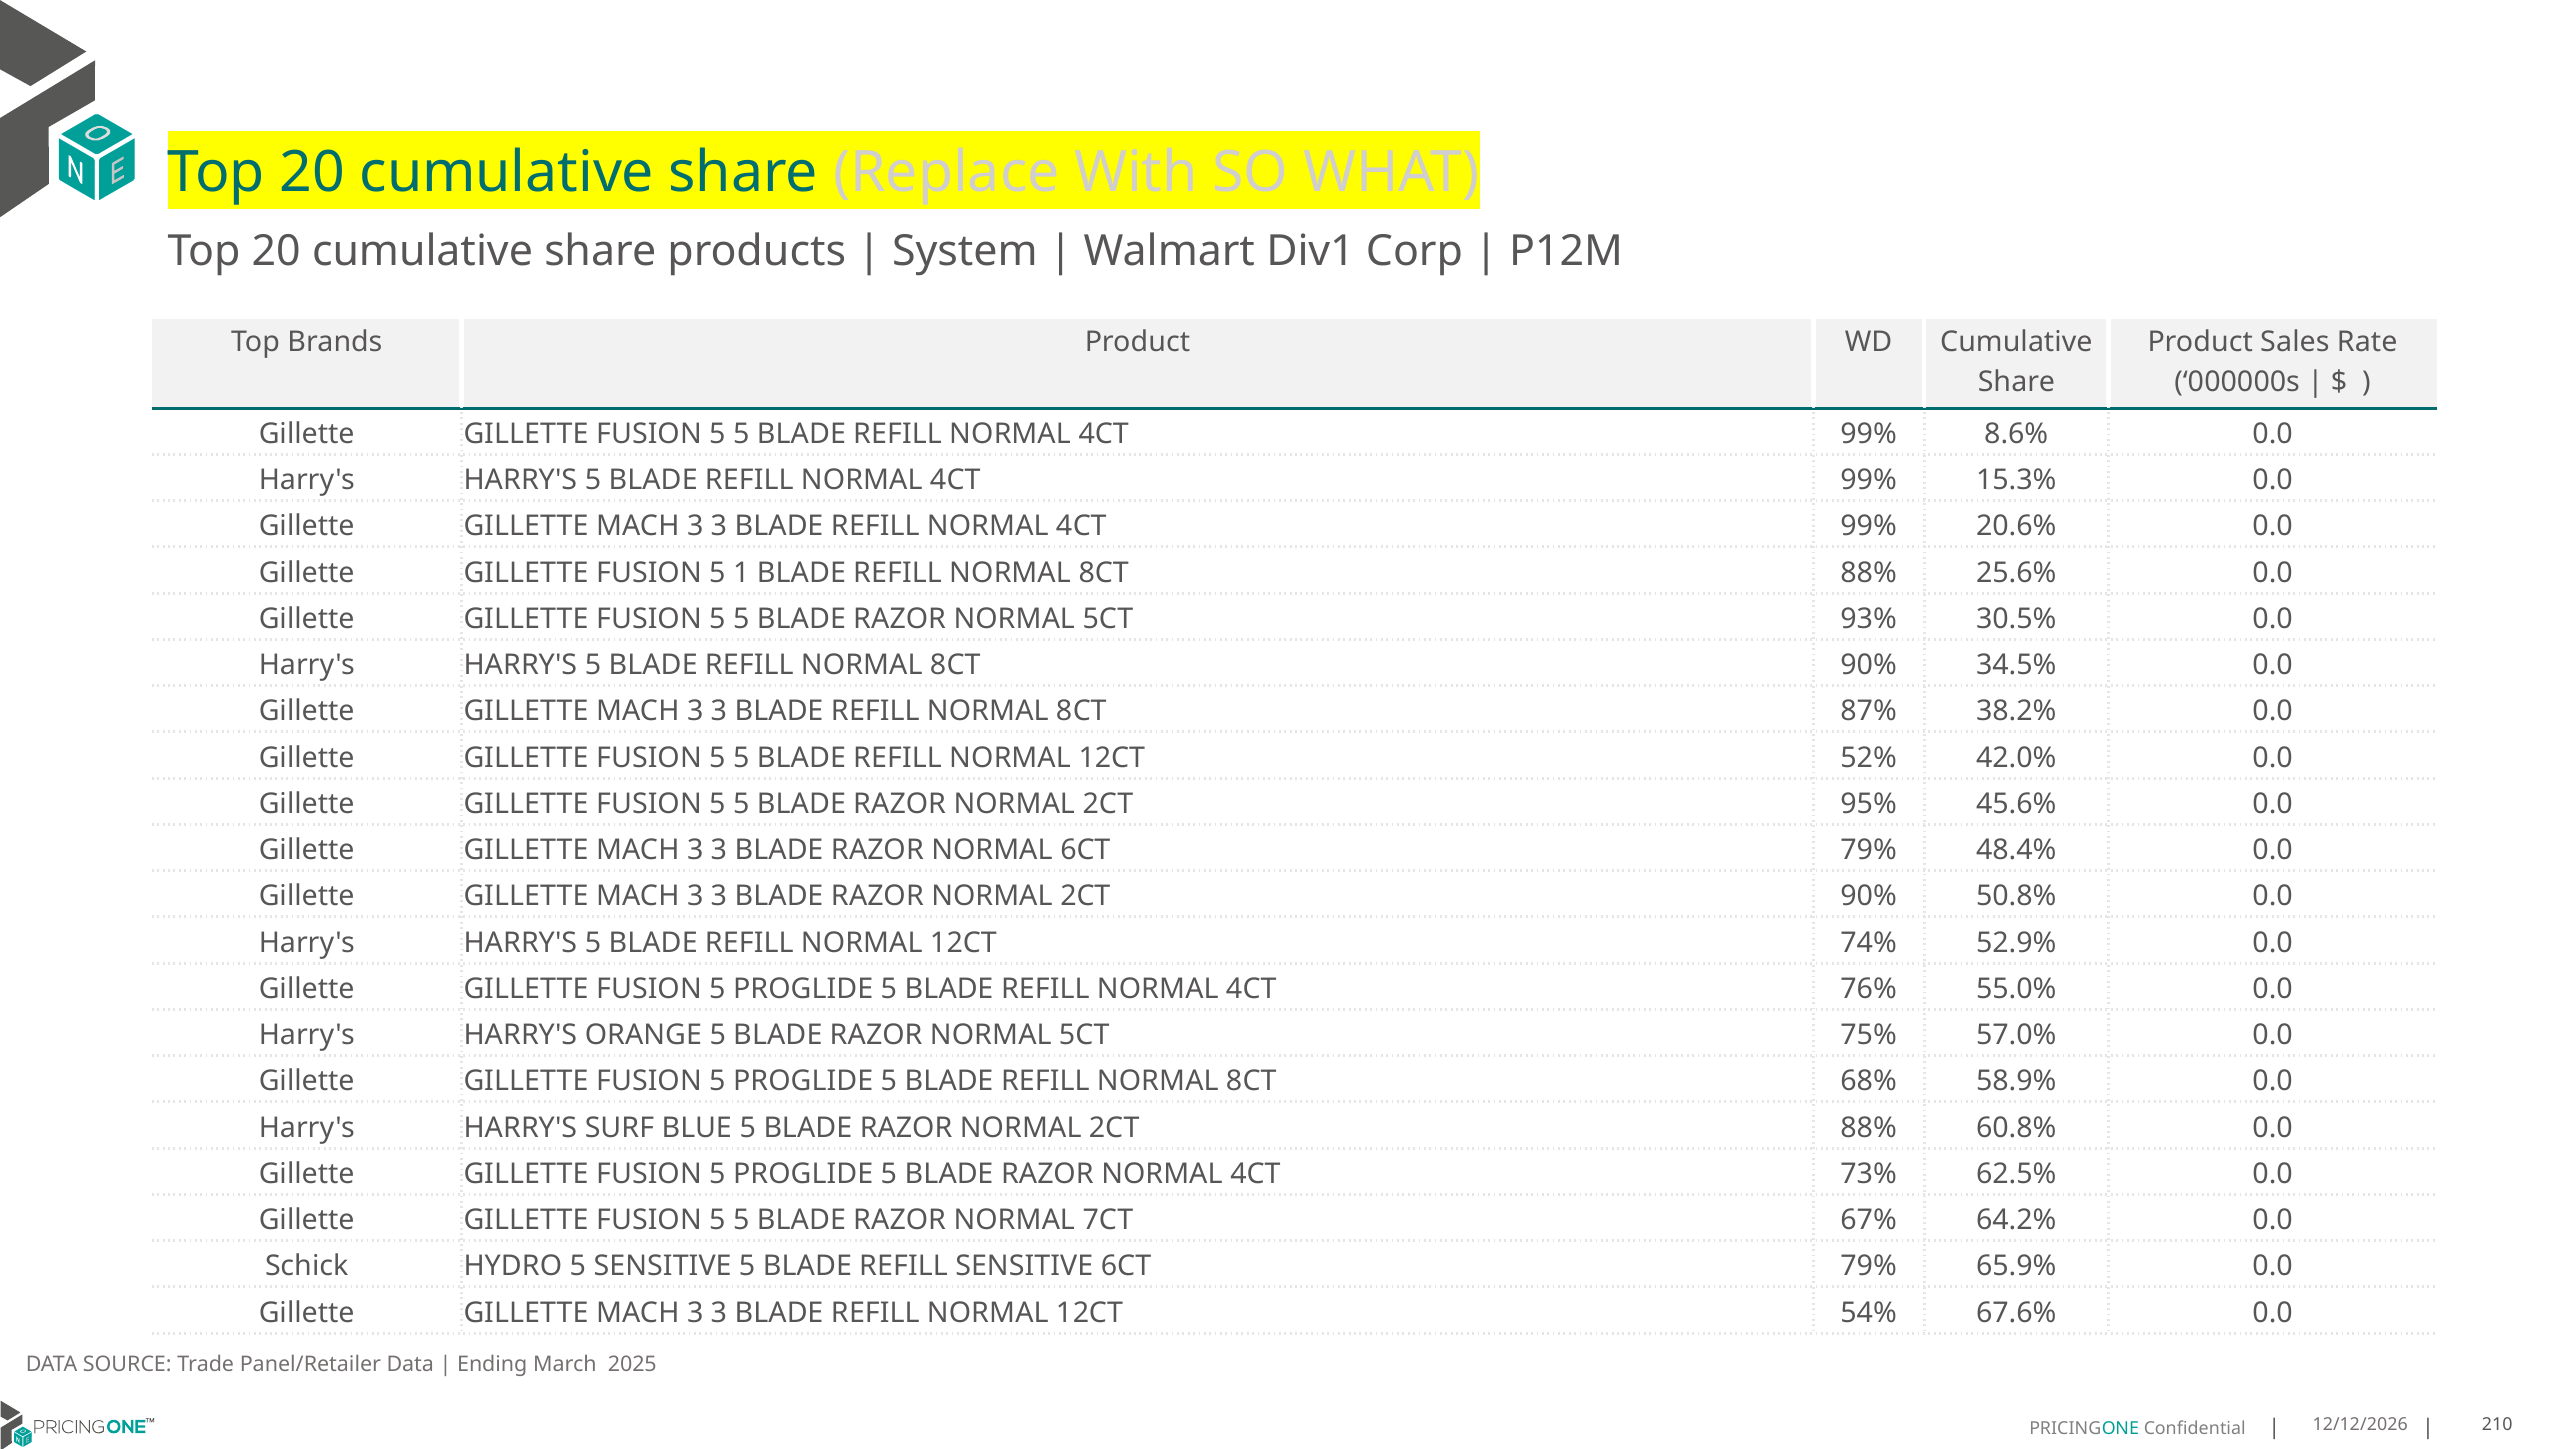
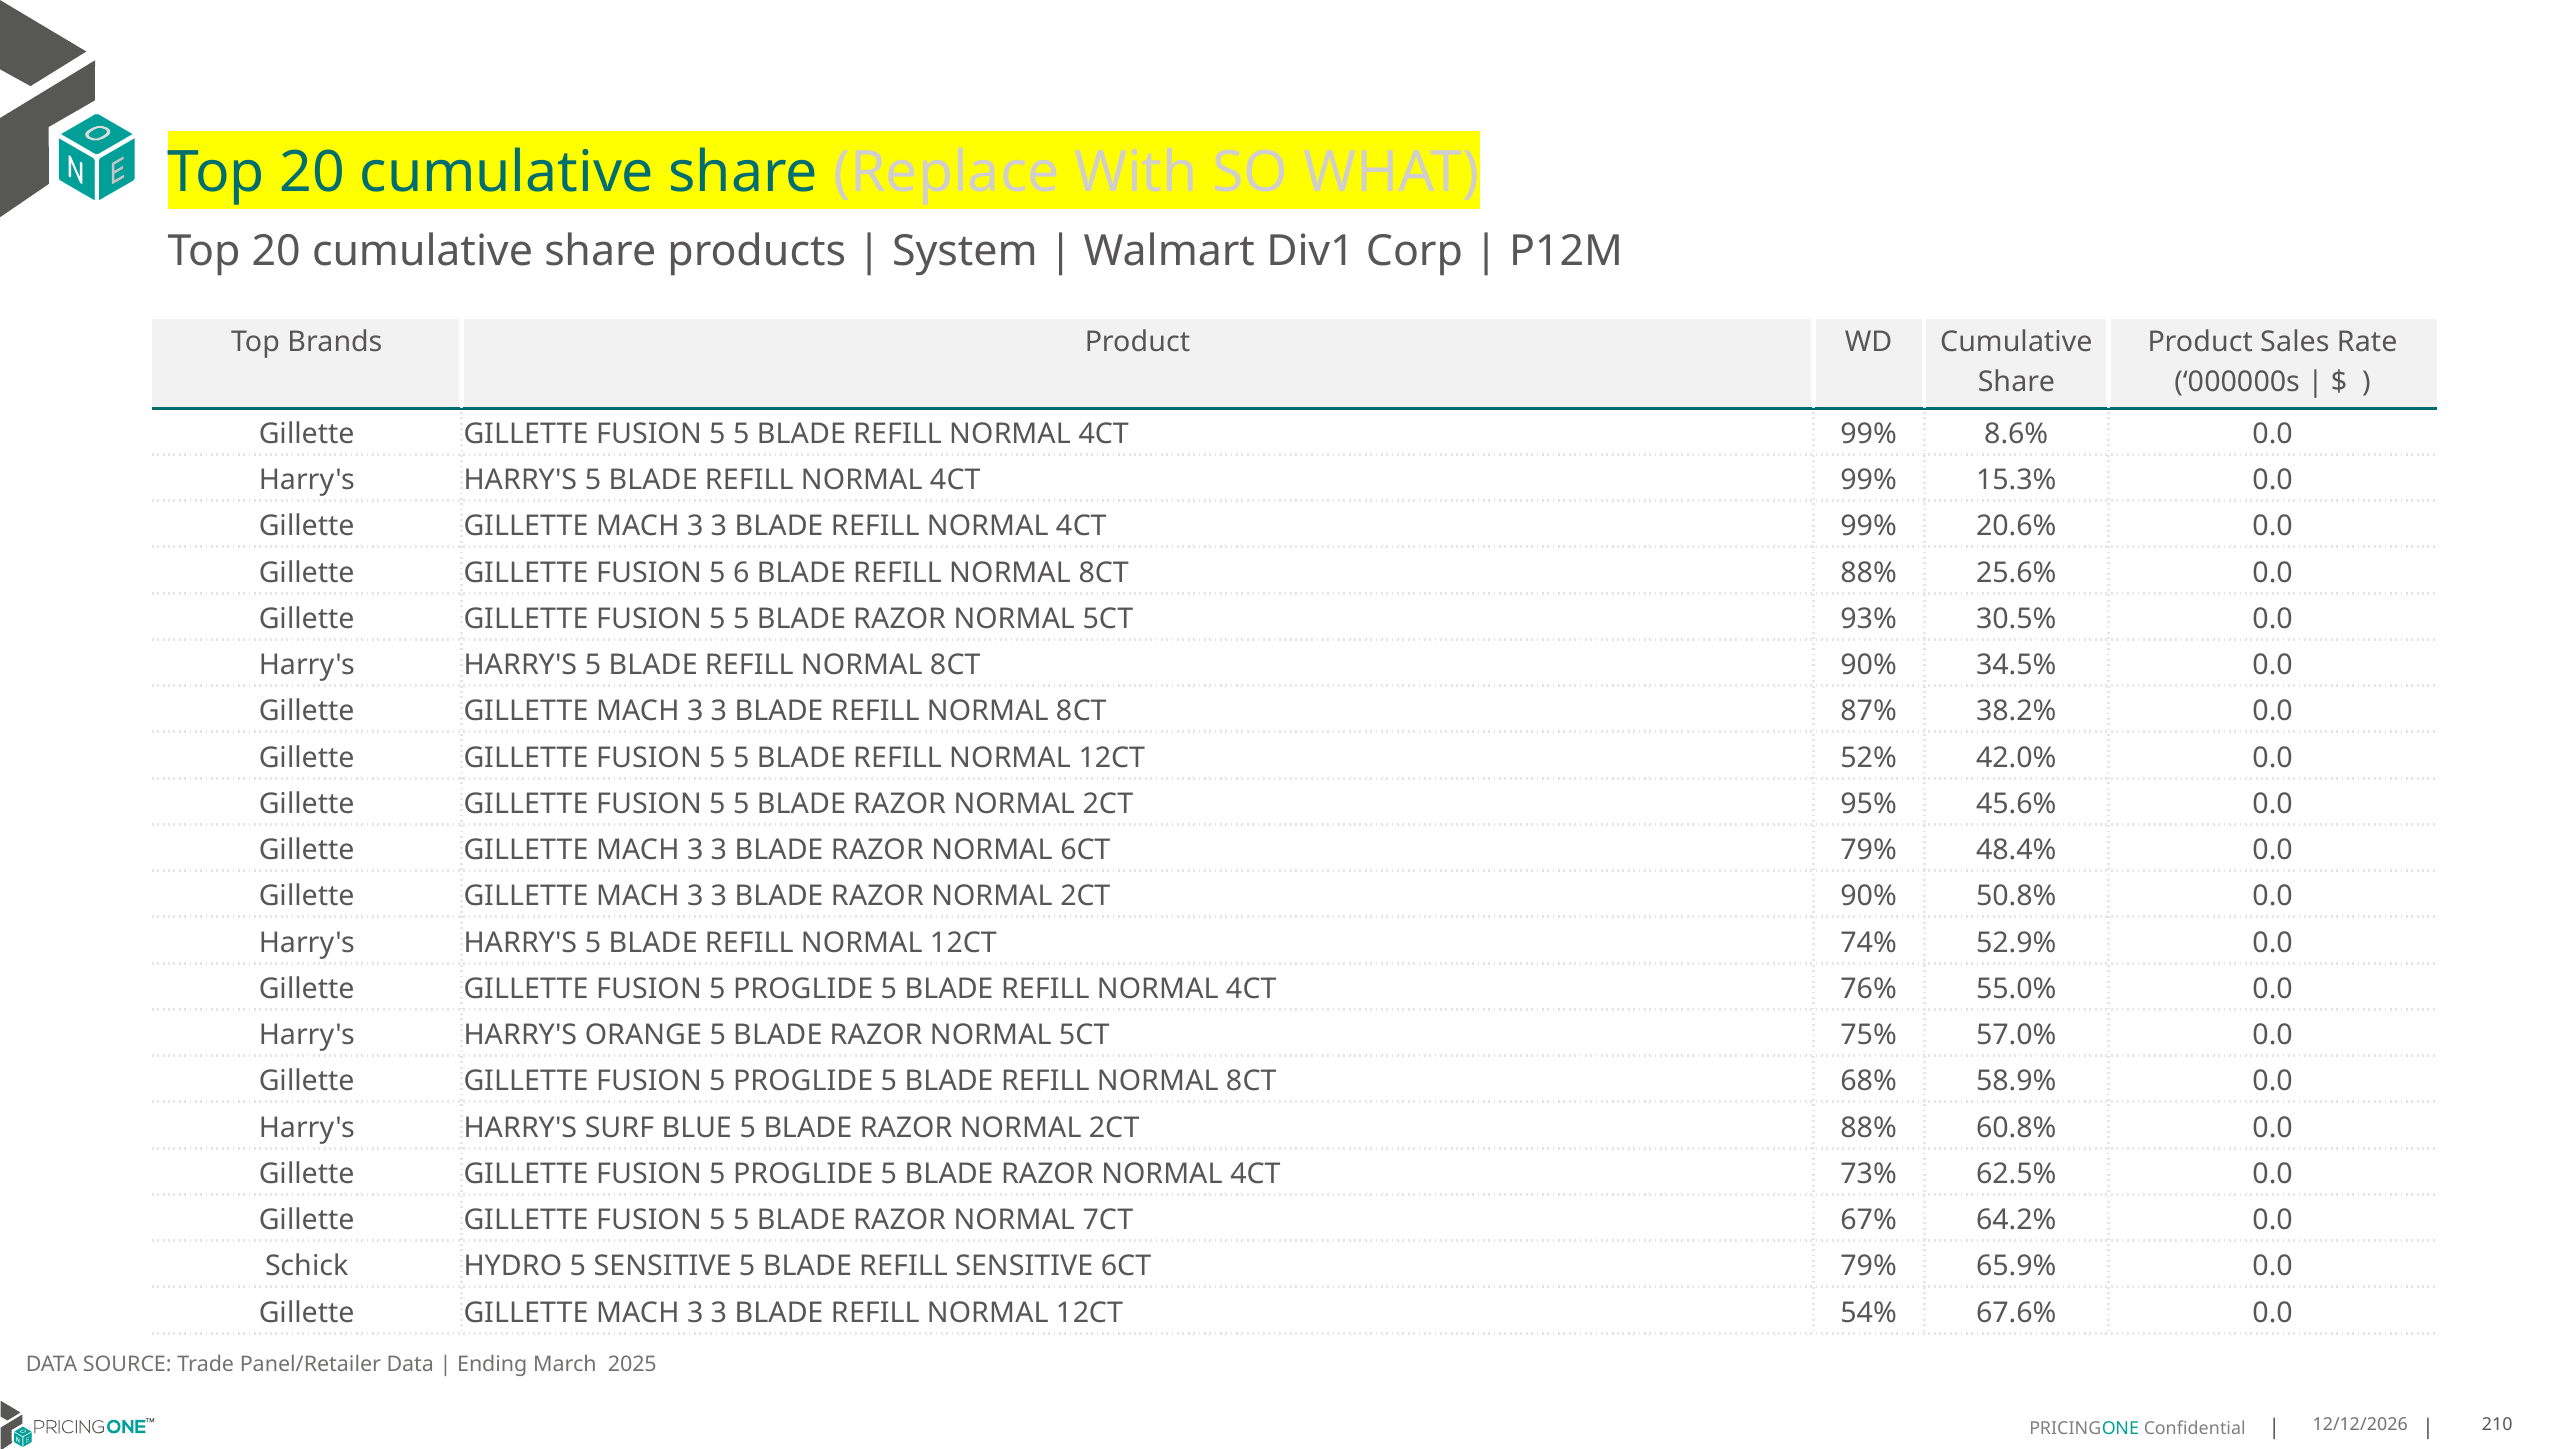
1: 1 -> 6 (741, 573)
